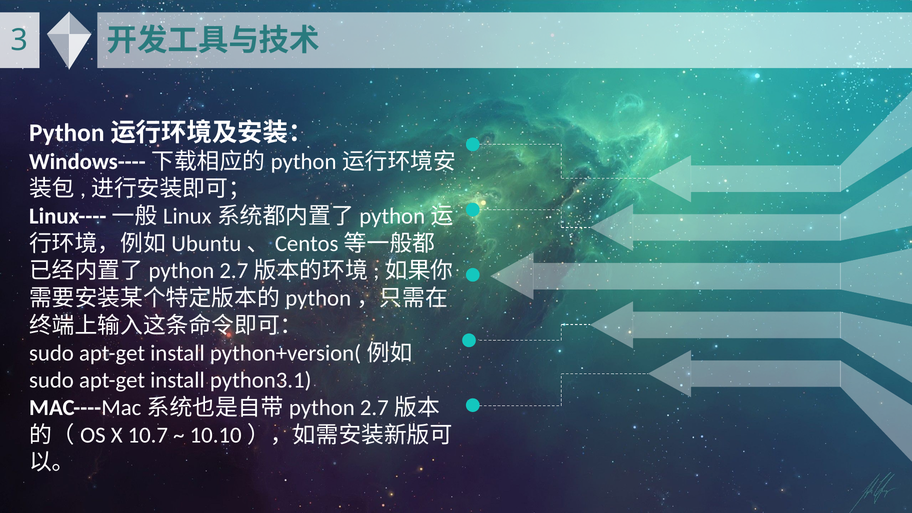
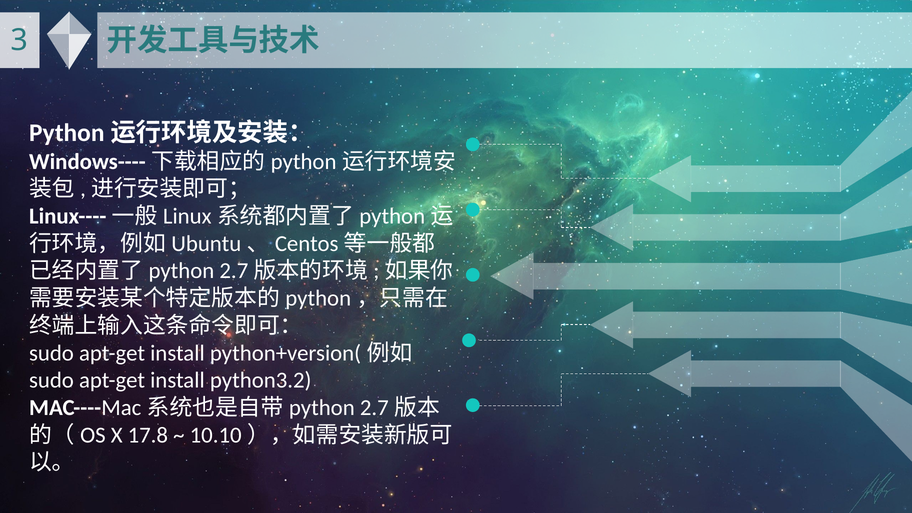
python3.1: python3.1 -> python3.2 (261, 380)
10.7: 10.7 -> 17.8 (148, 435)
